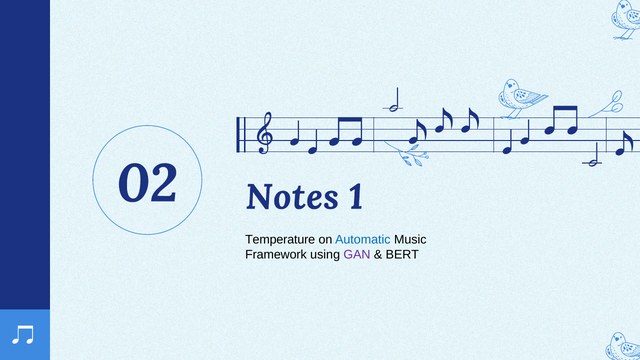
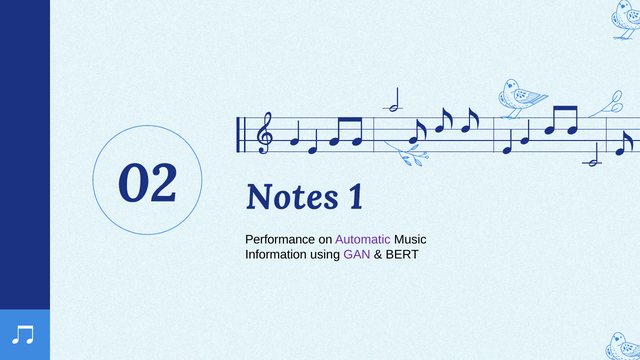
Temperature: Temperature -> Performance (280, 240)
Automatic colour: blue -> purple (363, 240)
Framework: Framework -> Information (276, 255)
